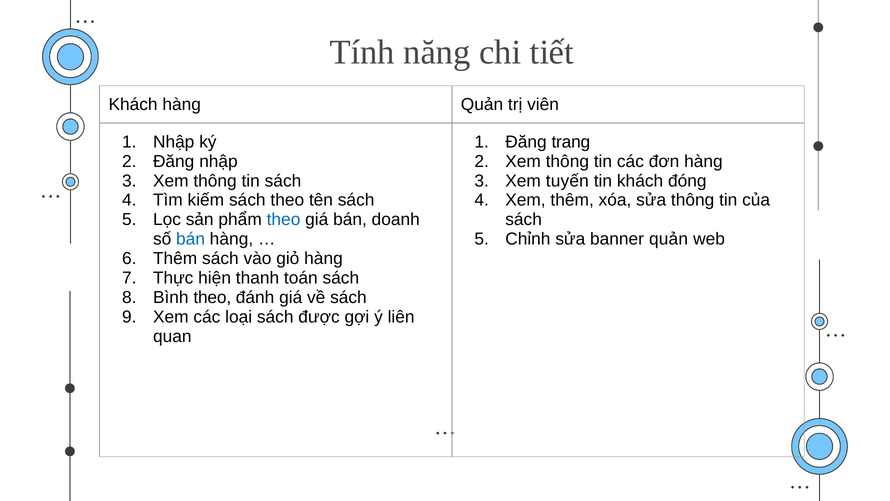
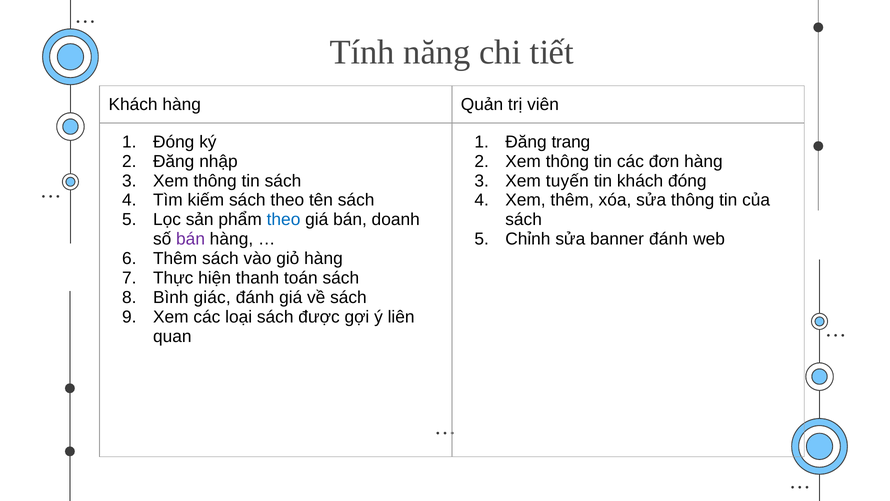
Nhập: Nhập -> Đóng (174, 142)
bán colour: blue -> purple (191, 239)
banner quản: quản -> đánh (669, 239)
Bình theo: theo -> giác (212, 297)
